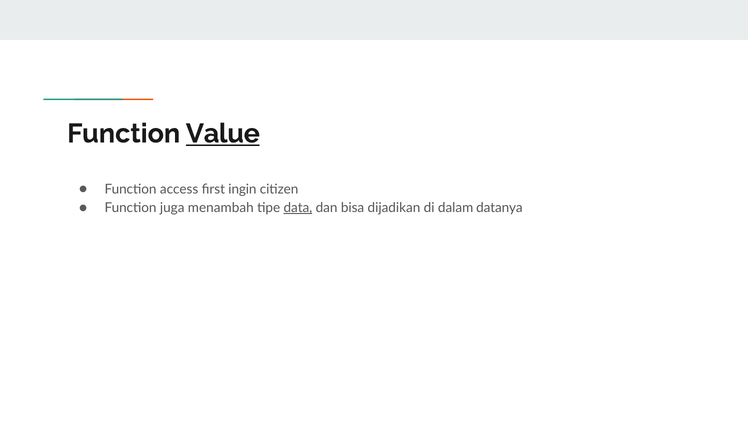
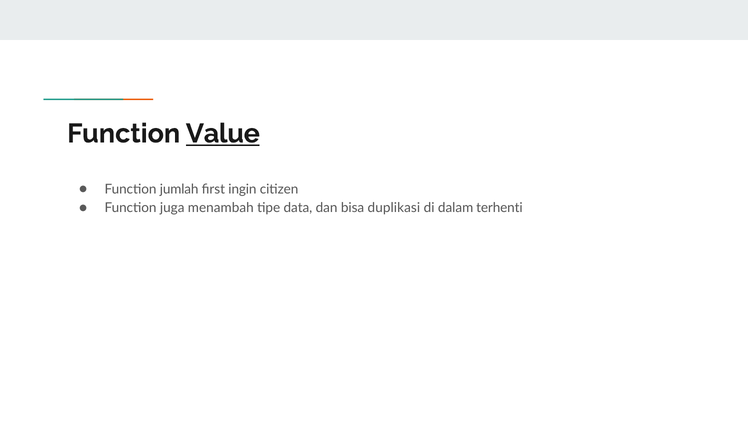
access: access -> jumlah (179, 189)
data underline: present -> none (298, 208)
dijadikan: dijadikan -> duplikasi (394, 208)
datanya: datanya -> terhenti (499, 208)
